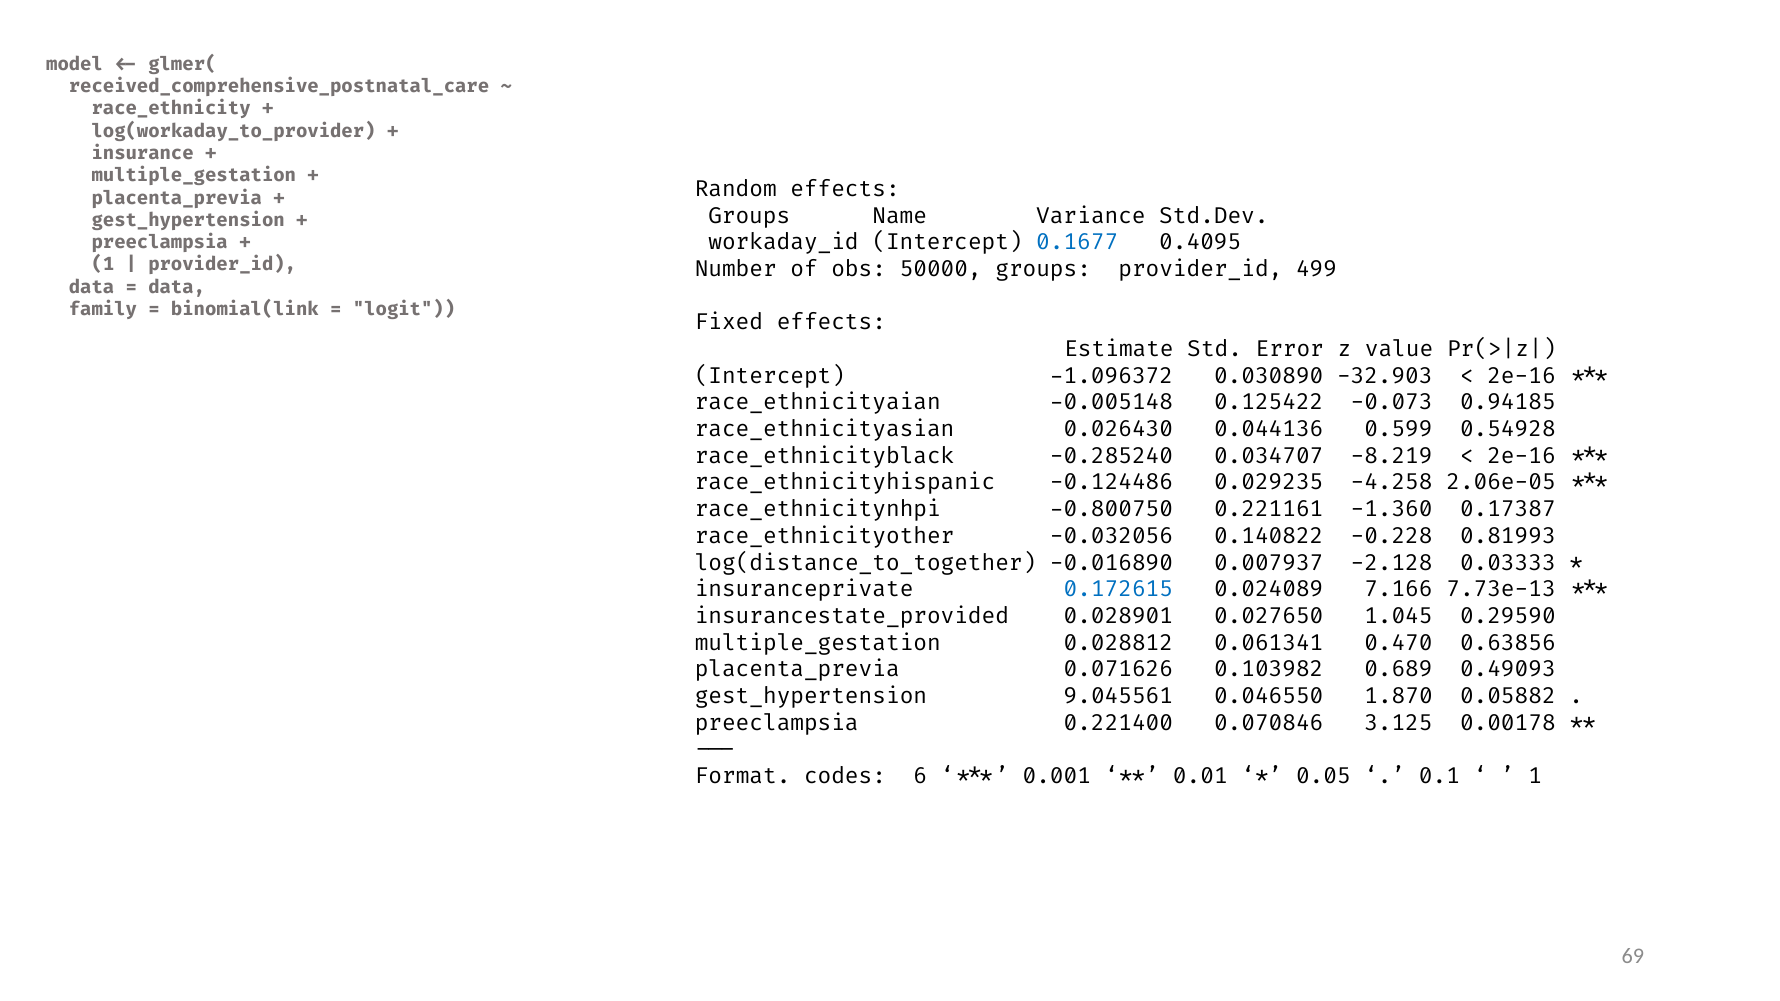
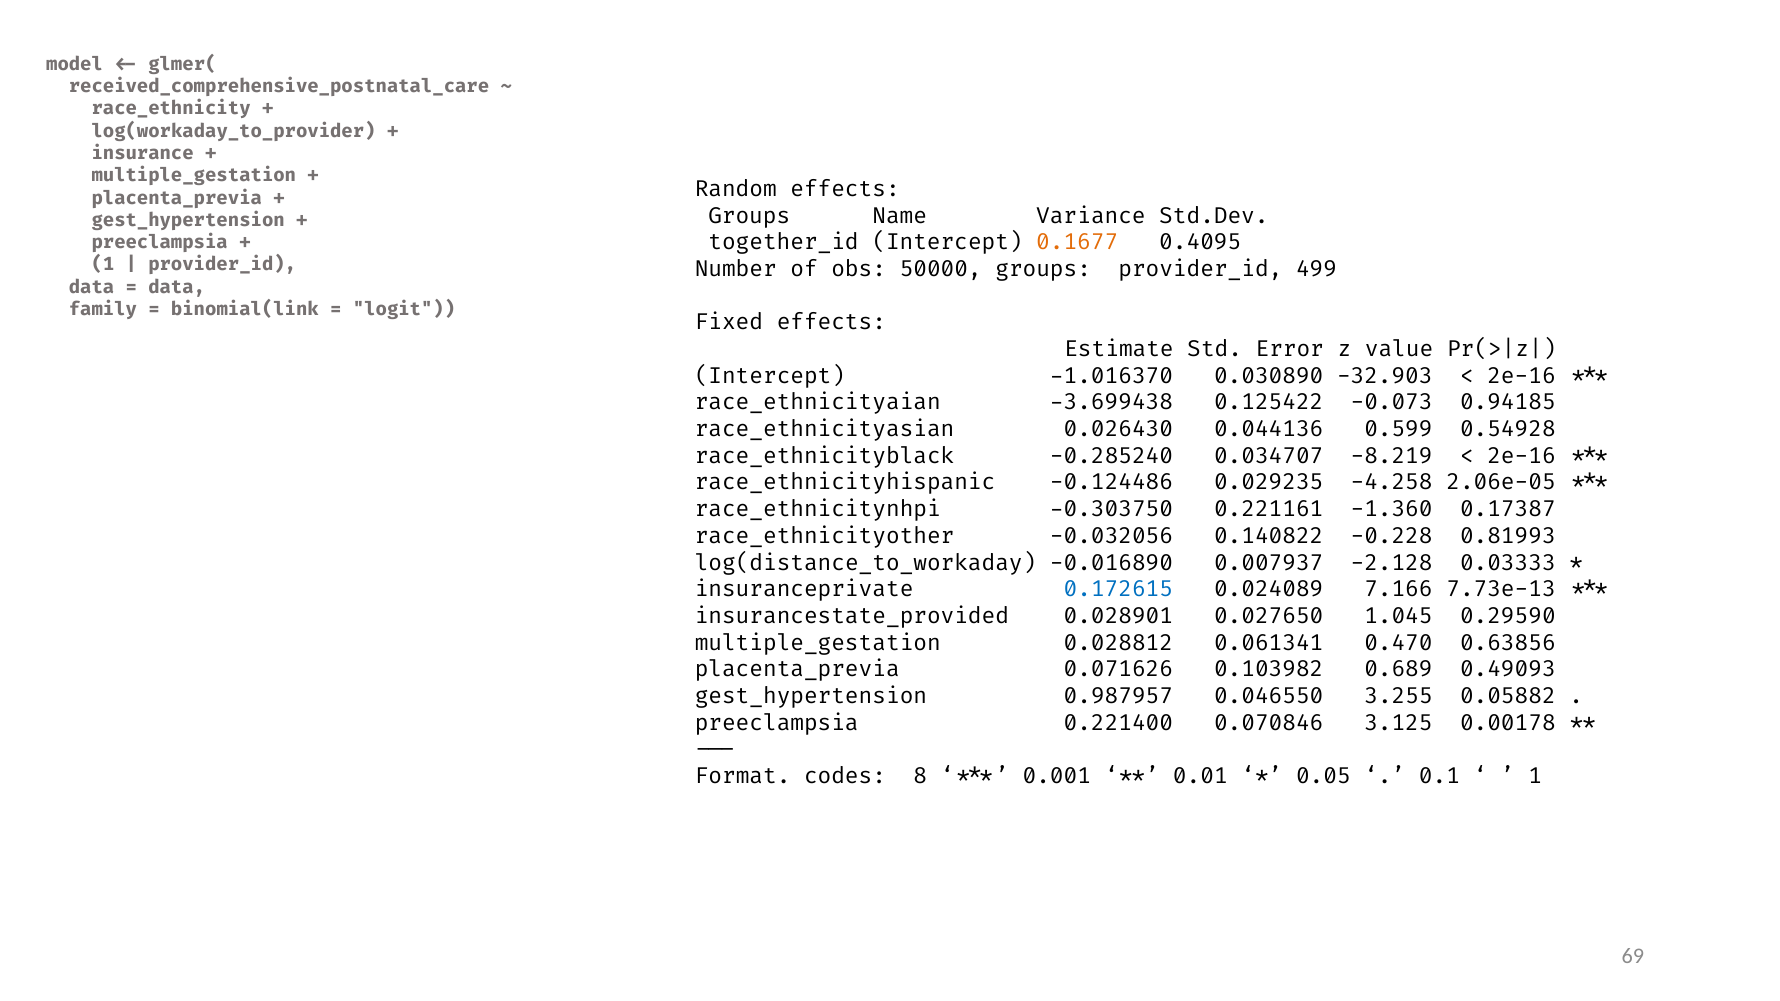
workaday_id: workaday_id -> together_id (784, 242)
0.1677 colour: blue -> orange (1077, 242)
-1.096372: -1.096372 -> -1.016370 (1112, 376)
-0.005148: -0.005148 -> -3.699438 (1112, 403)
-0.800750: -0.800750 -> -0.303750 (1112, 509)
log(distance_to_together: log(distance_to_together -> log(distance_to_workaday (866, 563)
9.045561: 9.045561 -> 0.987957 (1118, 696)
1.870: 1.870 -> 3.255 (1399, 696)
6: 6 -> 8 (920, 776)
